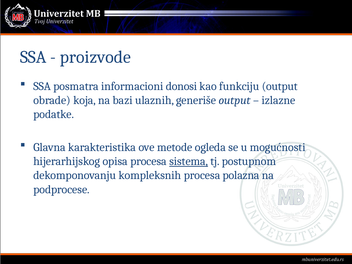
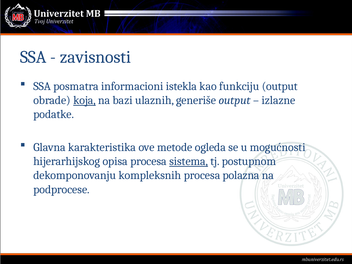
proizvode: proizvode -> zavisnosti (95, 57)
donosi: donosi -> istekla (181, 86)
koja underline: none -> present (85, 100)
